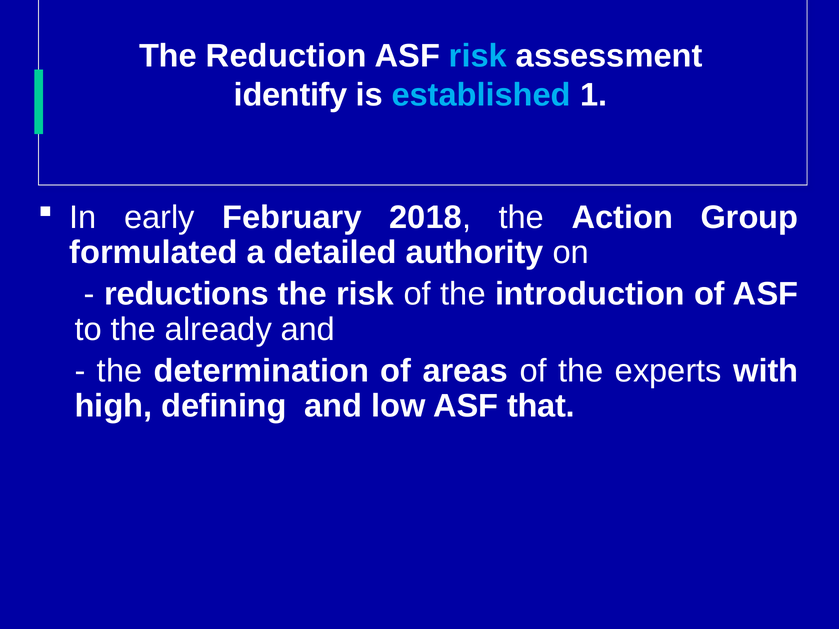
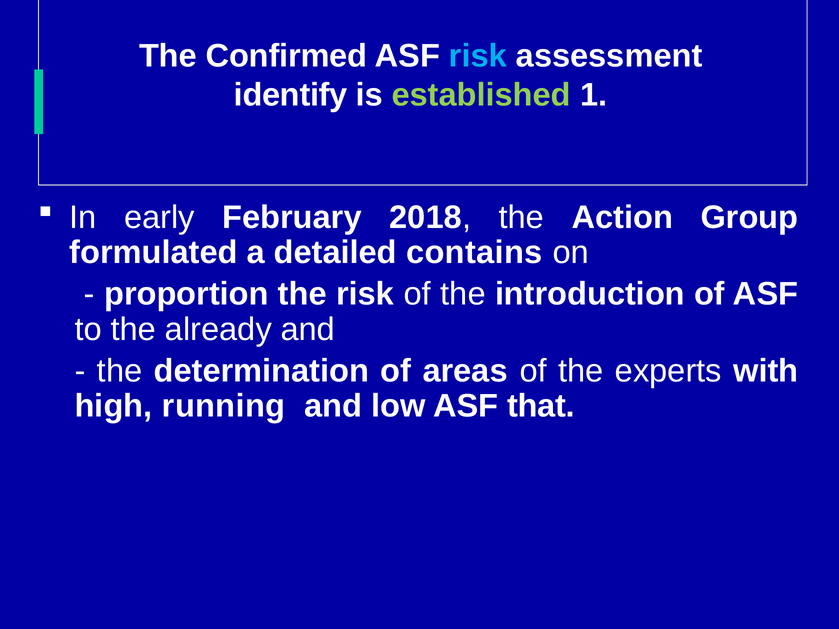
Reduction: Reduction -> Confirmed (287, 56)
established colour: light blue -> light green (481, 95)
authority: authority -> contains (474, 253)
reductions: reductions -> proportion (186, 294)
defining: defining -> running (224, 406)
